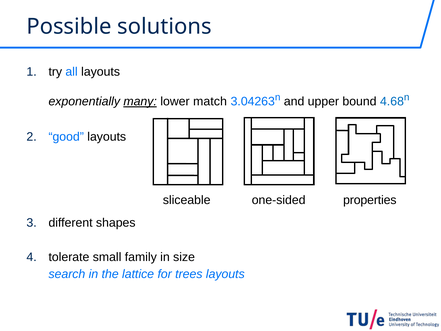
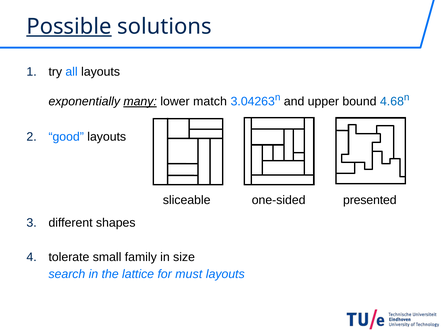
Possible underline: none -> present (69, 26)
properties: properties -> presented (370, 200)
trees: trees -> must (189, 274)
